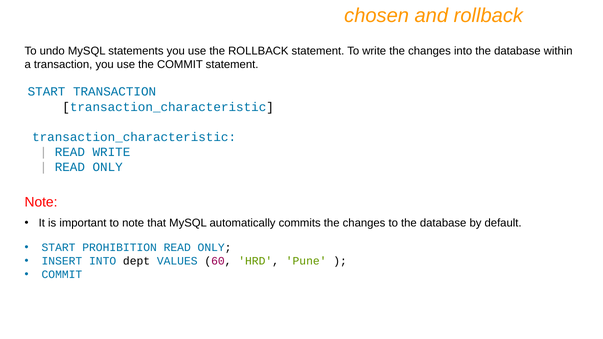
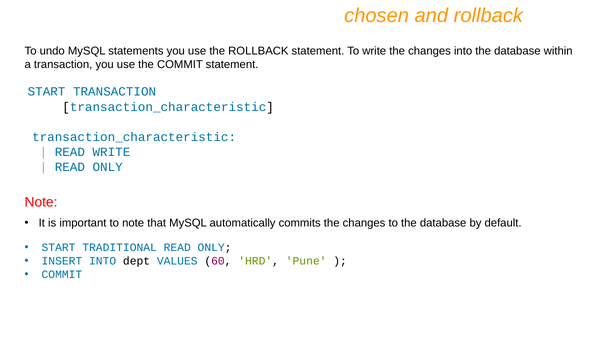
PROHIBITION: PROHIBITION -> TRADITIONAL (120, 248)
